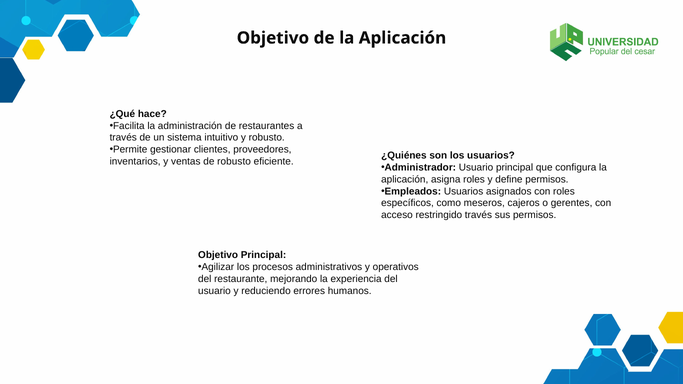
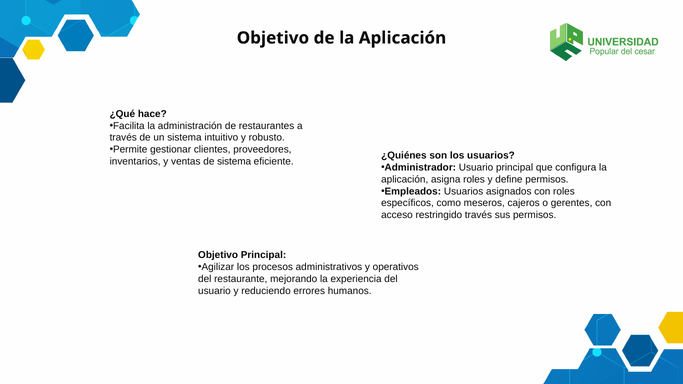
de robusto: robusto -> sistema (234, 162)
